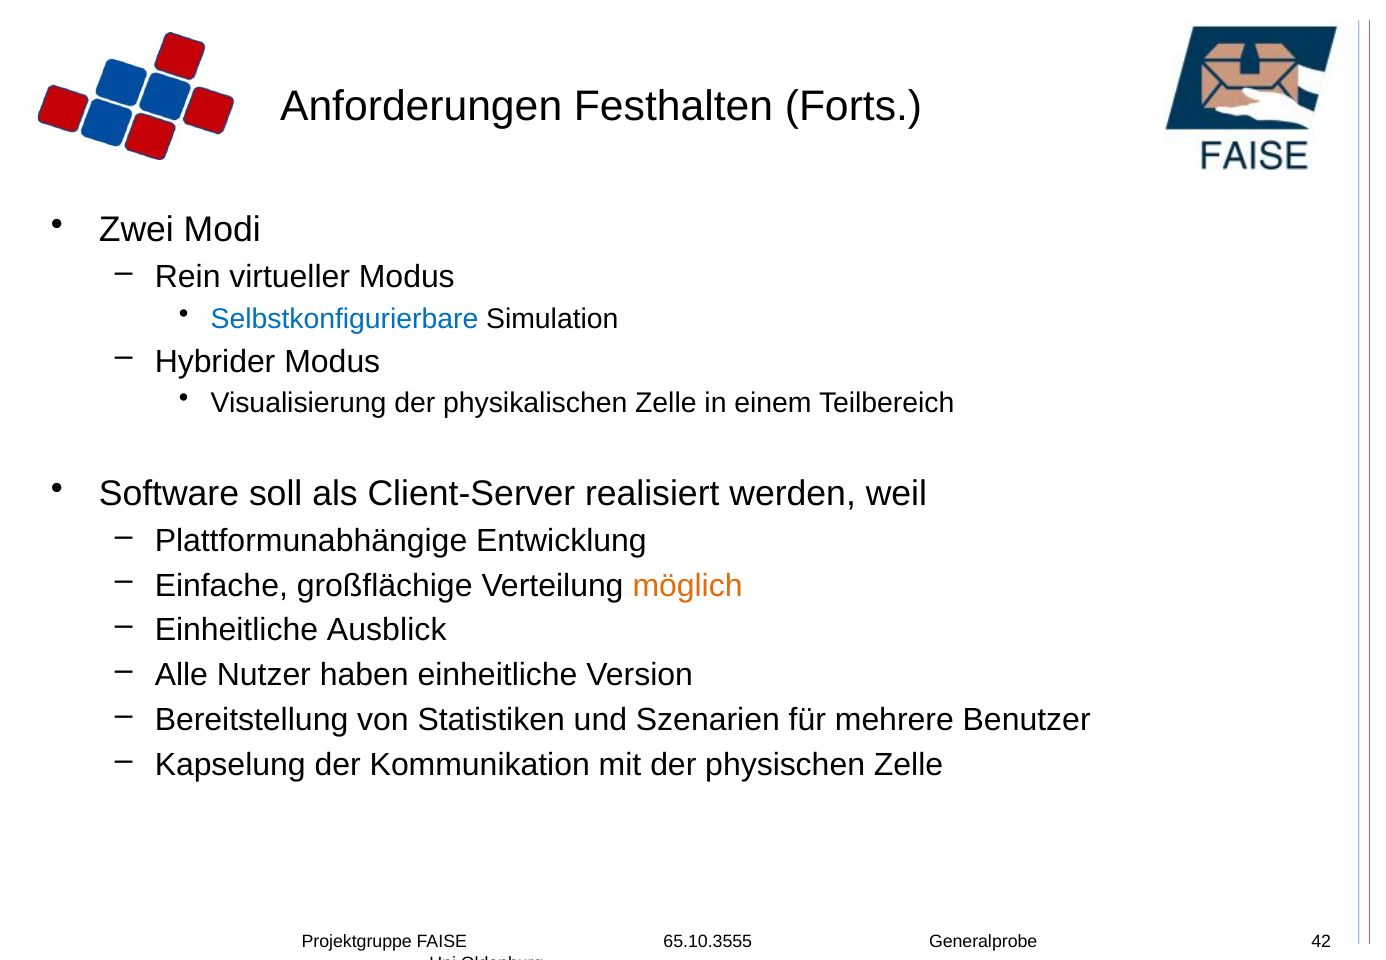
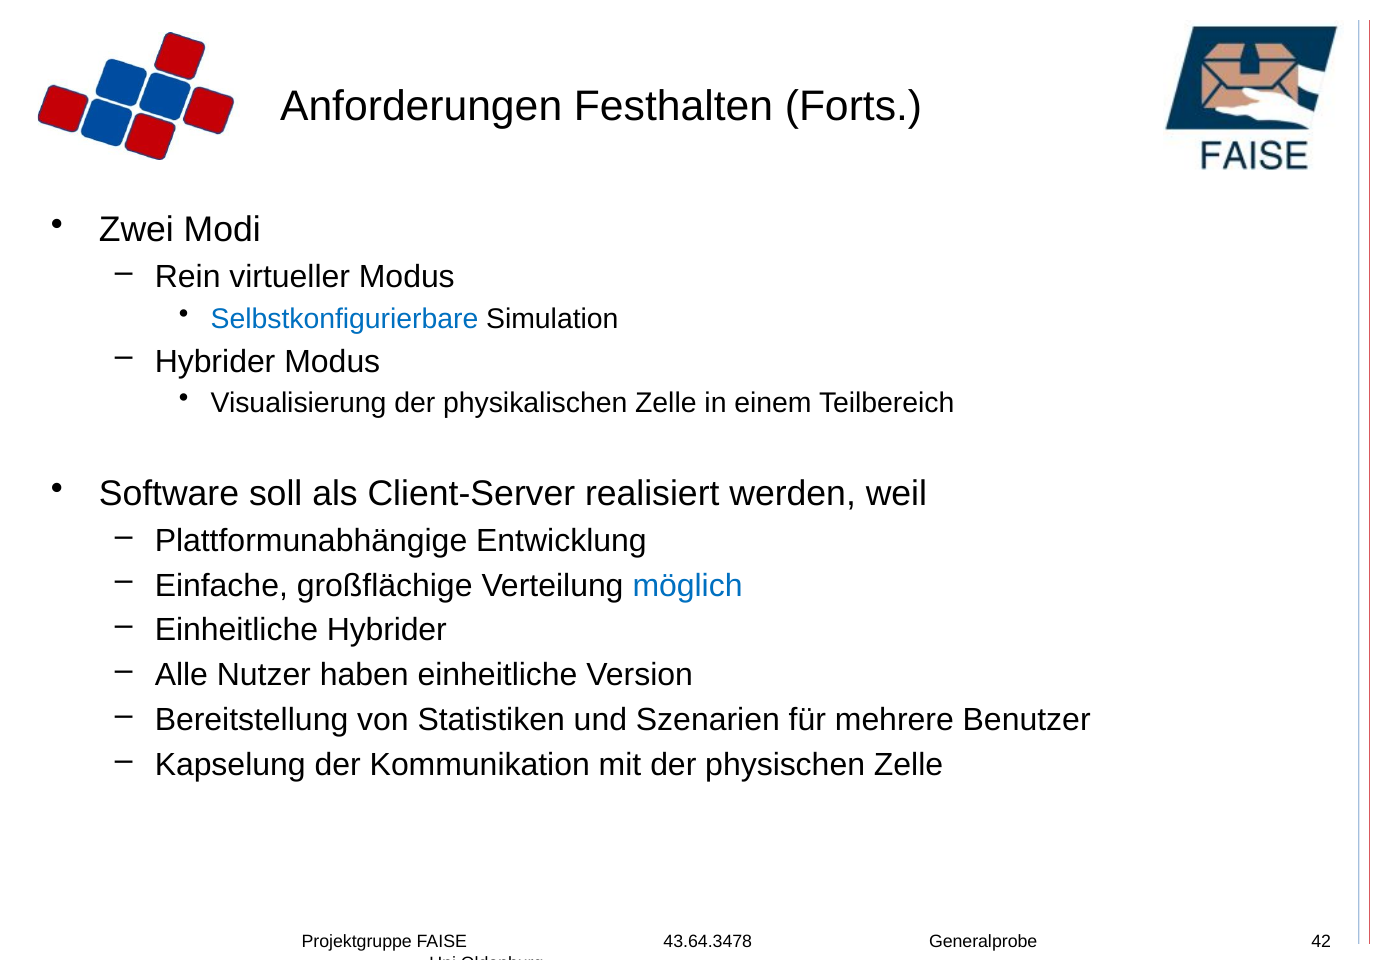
möglich colour: orange -> blue (688, 585)
Einheitliche Ausblick: Ausblick -> Hybrider (387, 630)
65.10.3555: 65.10.3555 -> 43.64.3478 (708, 941)
